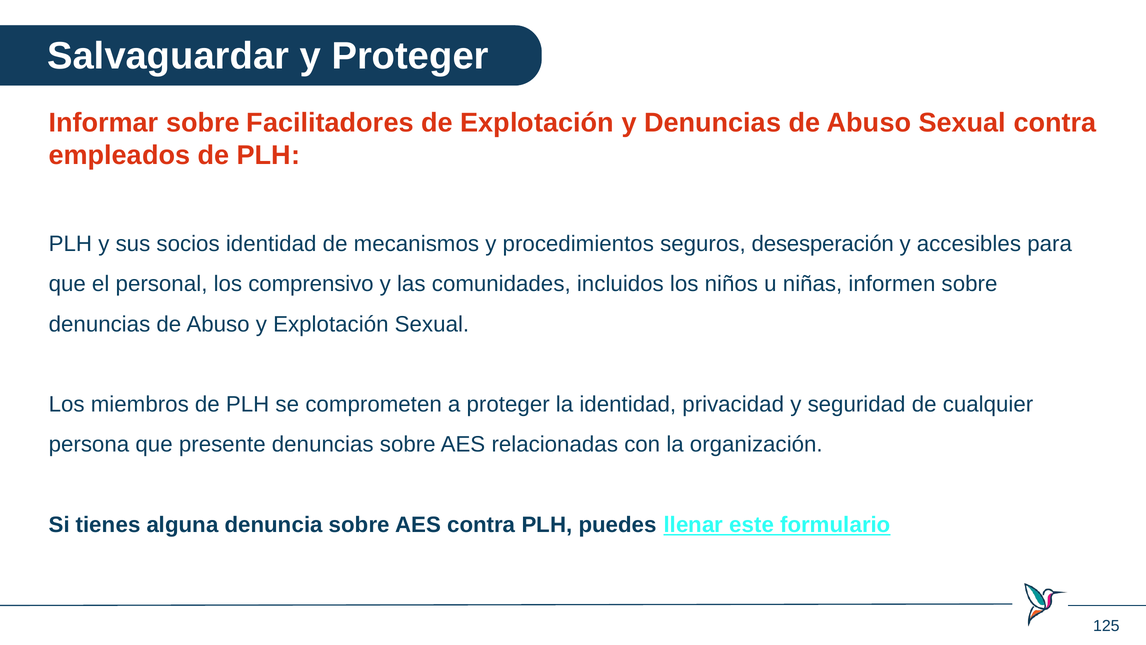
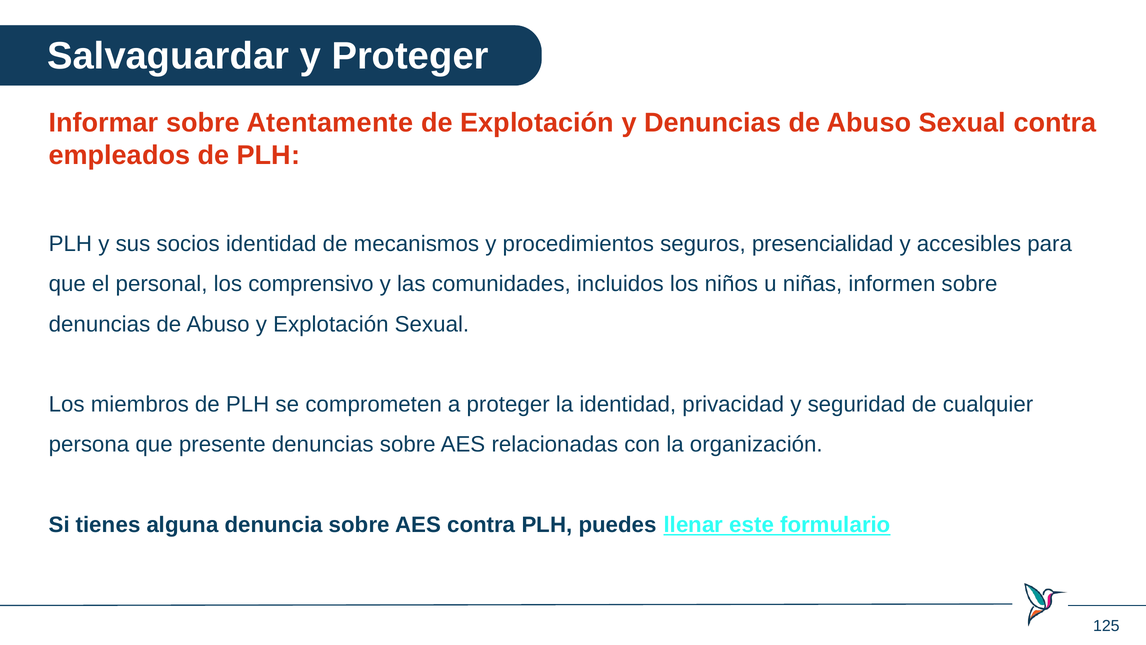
Facilitadores: Facilitadores -> Atentamente (330, 123)
desesperación: desesperación -> presencialidad (823, 244)
